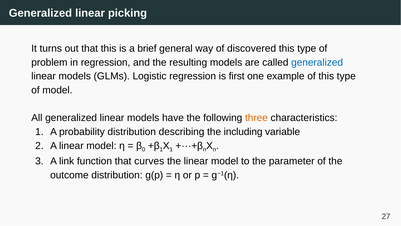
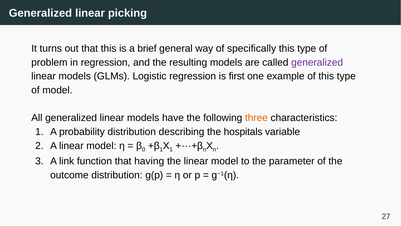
discovered: discovered -> specifically (252, 48)
generalized colour: blue -> purple (317, 62)
including: including -> hospitals (243, 131)
curves: curves -> having (149, 161)
